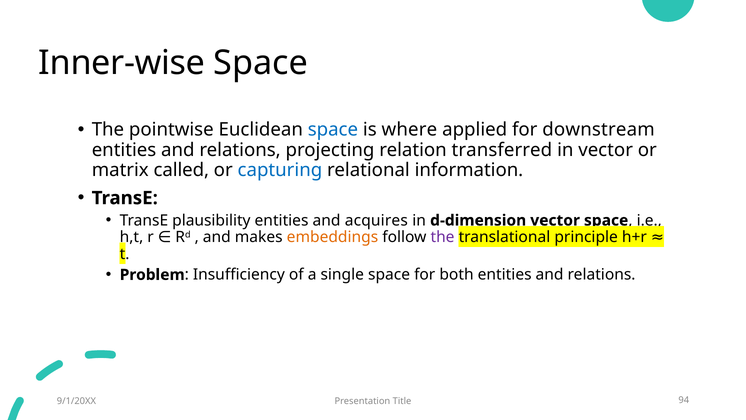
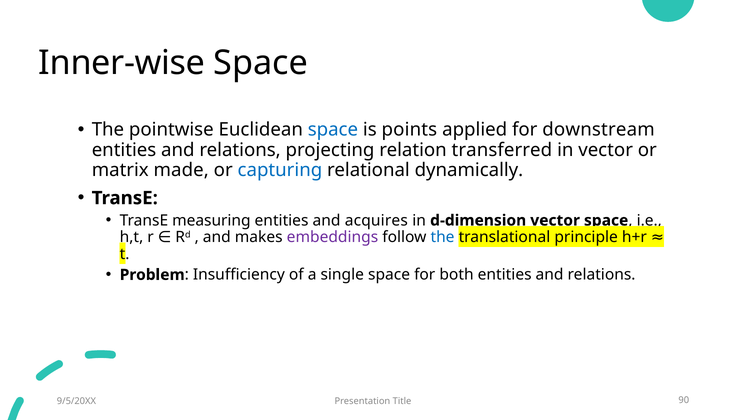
where: where -> points (409, 130)
called: called -> made (181, 170)
information: information -> dynamically (469, 170)
plausibility: plausibility -> measuring (211, 220)
embeddings colour: orange -> purple (332, 237)
the colour: purple -> blue (443, 237)
9/1/20XX: 9/1/20XX -> 9/5/20XX (76, 401)
94: 94 -> 90 (684, 400)
